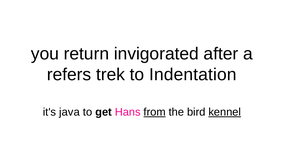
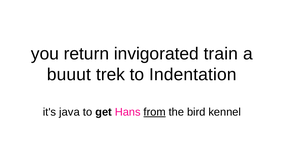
after: after -> train (221, 54)
refers: refers -> buuut (69, 74)
kennel underline: present -> none (225, 112)
